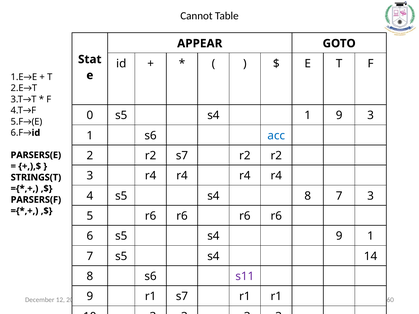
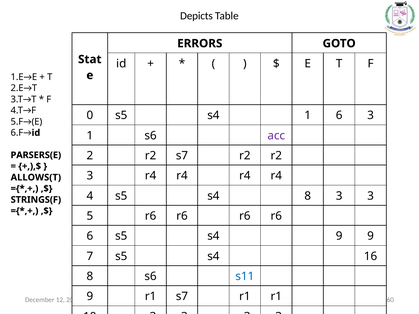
Cannot: Cannot -> Depicts (196, 16)
APPEAR: APPEAR -> ERRORS (200, 43)
1 9: 9 -> 6 (339, 116)
acc colour: blue -> purple (276, 136)
STRINGS(T: STRINGS(T -> ALLOWS(T (36, 178)
8 7: 7 -> 3 (339, 196)
PARSERS(F: PARSERS(F -> STRINGS(F (36, 200)
9 1: 1 -> 9 (371, 236)
14: 14 -> 16 (371, 256)
s11 colour: purple -> blue (245, 277)
